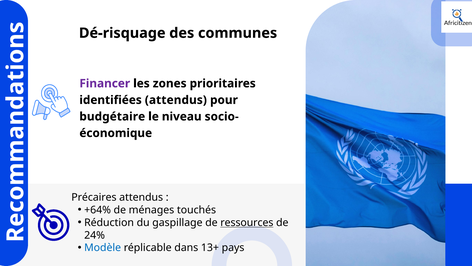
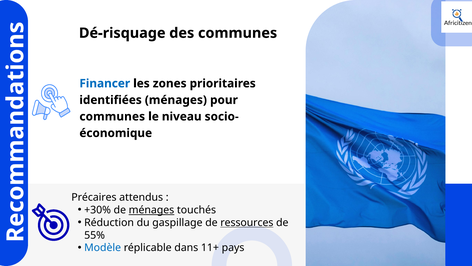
Financer colour: purple -> blue (105, 83)
identifiées attendus: attendus -> ménages (176, 100)
budgétaire: budgétaire -> communes (112, 116)
+64%: +64% -> +30% (98, 210)
ménages underline: none -> present (151, 210)
24%: 24% -> 55% (95, 235)
13+: 13+ -> 11+ (210, 247)
